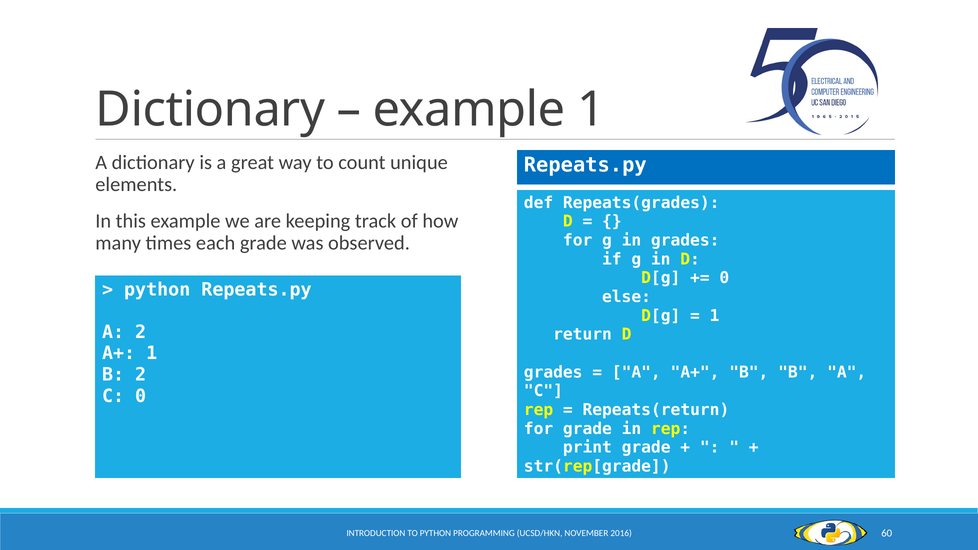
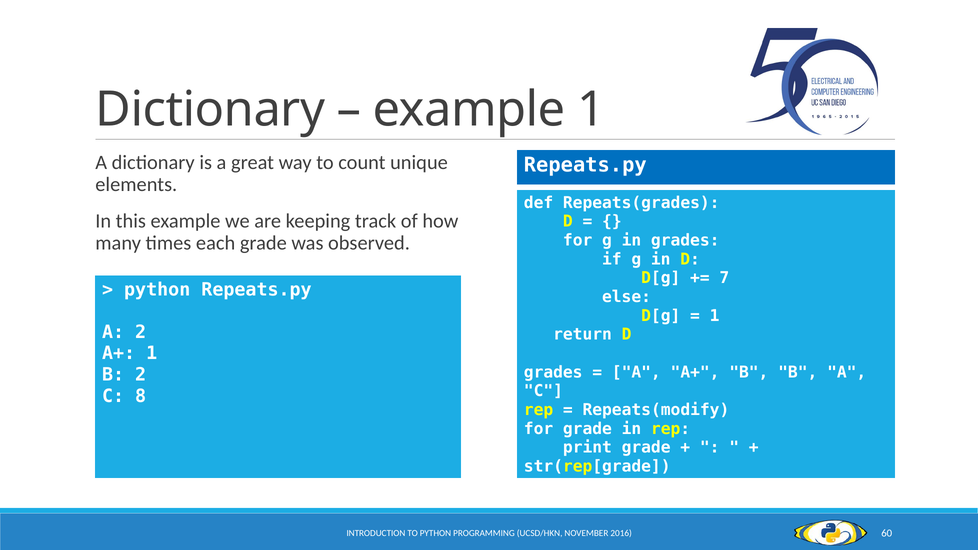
0: 0 -> 7 (724, 278)
C 0: 0 -> 8 (141, 396)
Repeats(return: Repeats(return -> Repeats(modify (656, 410)
